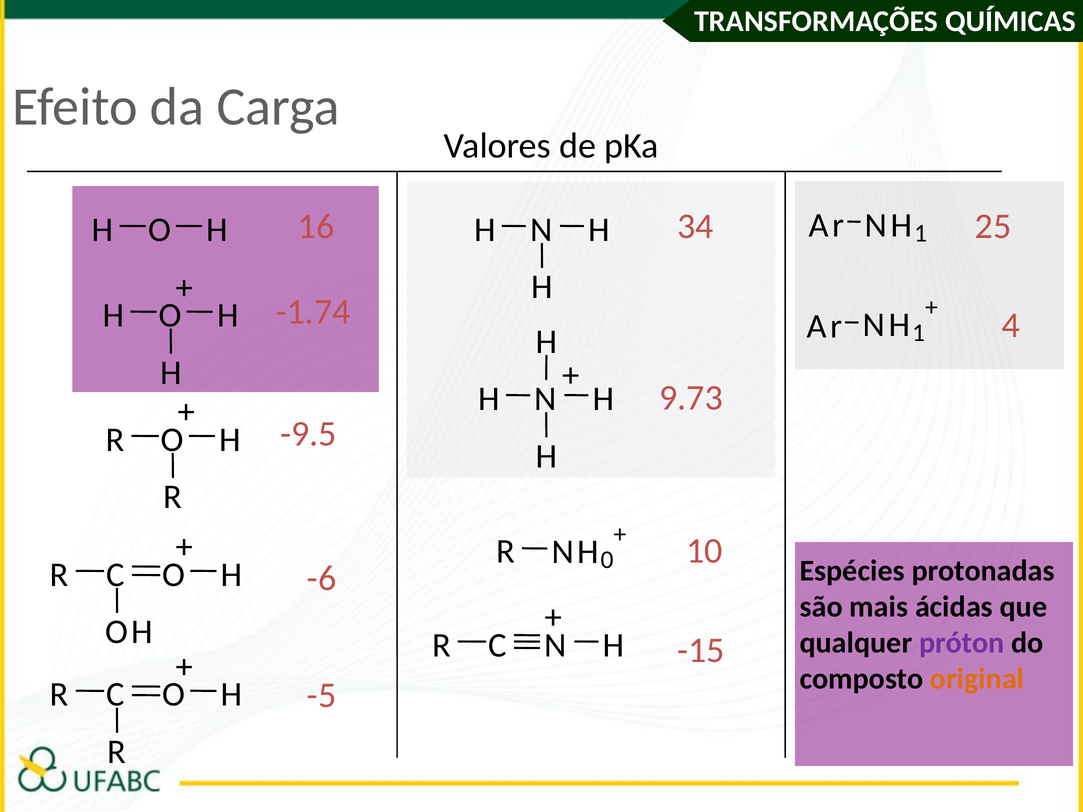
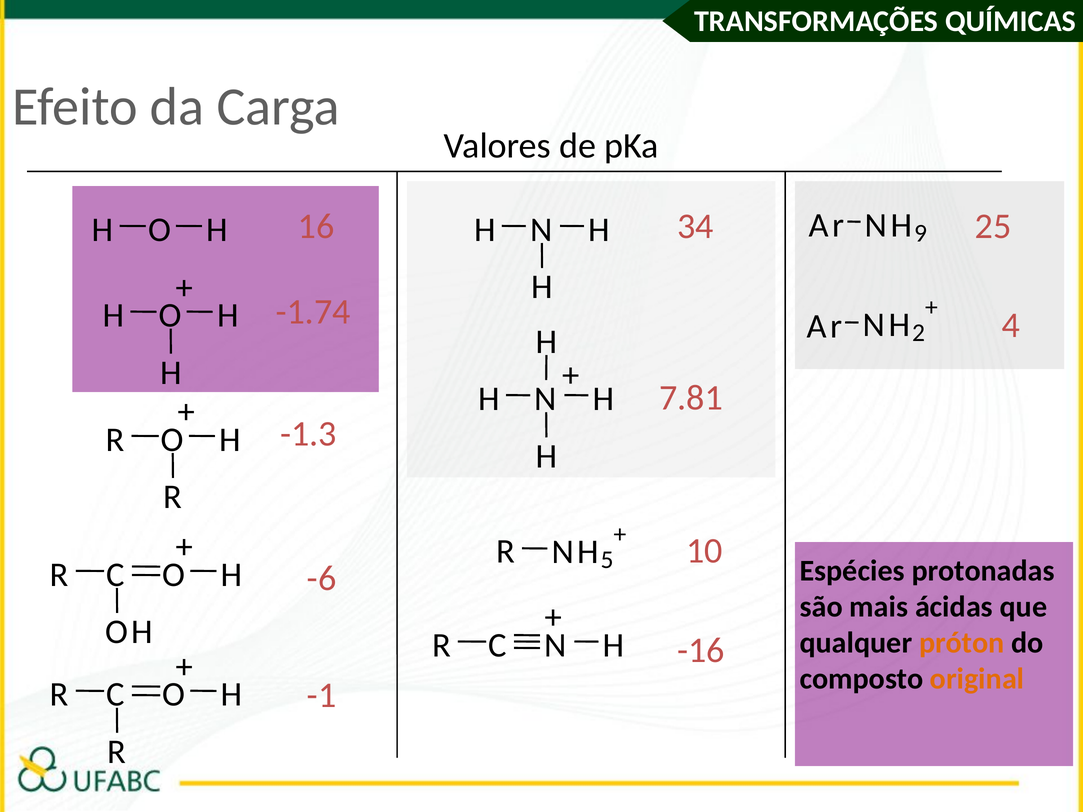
1: 1 -> 9 (921, 233)
1: 1 -> 2 (919, 333)
9.73: 9.73 -> 7.81 (691, 398)
-9.5: -9.5 -> -1.3 (308, 434)
0: 0 -> 5 (607, 560)
próton colour: purple -> orange (962, 643)
-15: -15 -> -16 (701, 650)
-5: -5 -> -1 (322, 696)
